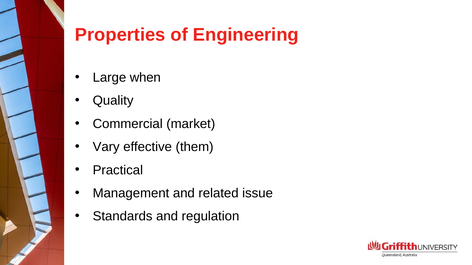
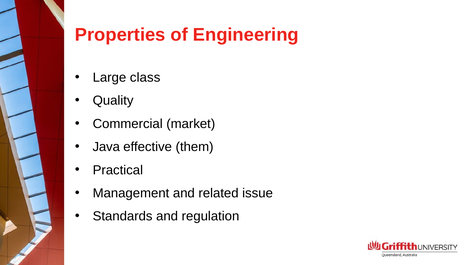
when: when -> class (145, 78)
Vary: Vary -> Java (106, 147)
